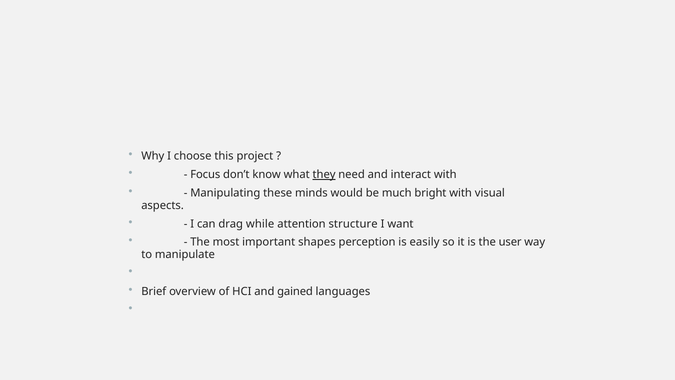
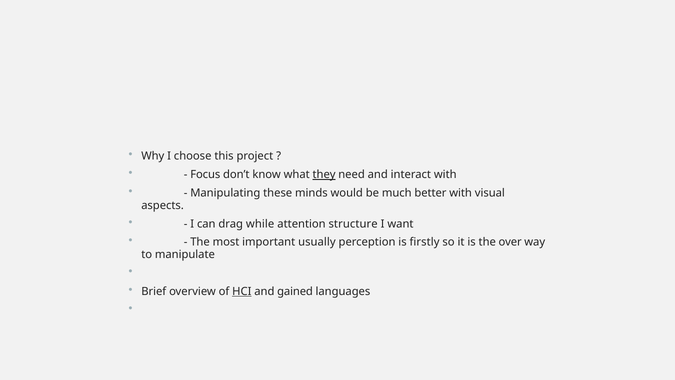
bright: bright -> better (430, 193)
shapes: shapes -> usually (317, 242)
easily: easily -> firstly (425, 242)
user: user -> over (510, 242)
HCI underline: none -> present (242, 291)
